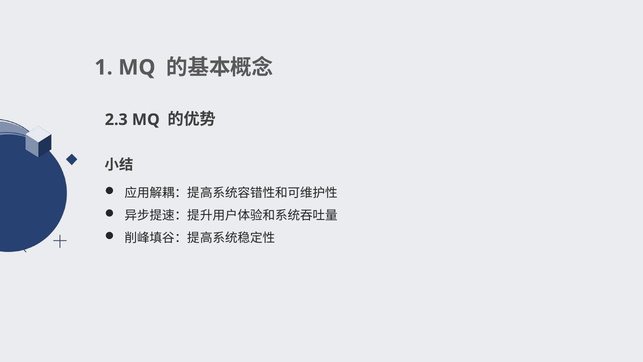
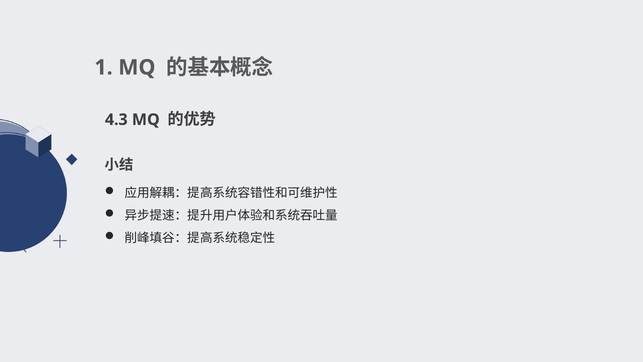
2.3: 2.3 -> 4.3 (116, 120)
